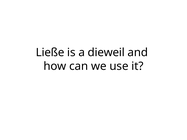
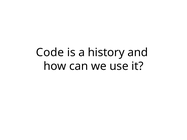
Ließe: Ließe -> Code (50, 53)
dieweil: dieweil -> history (106, 53)
